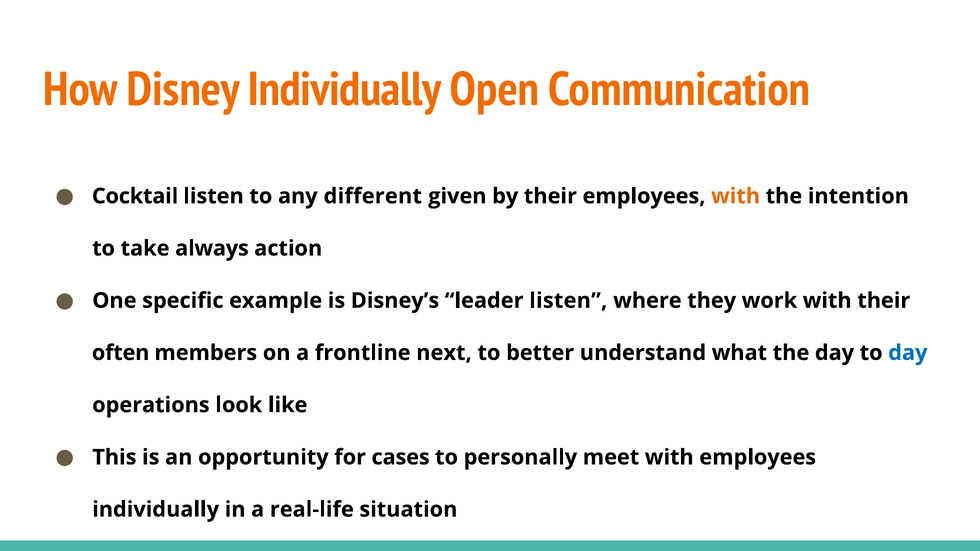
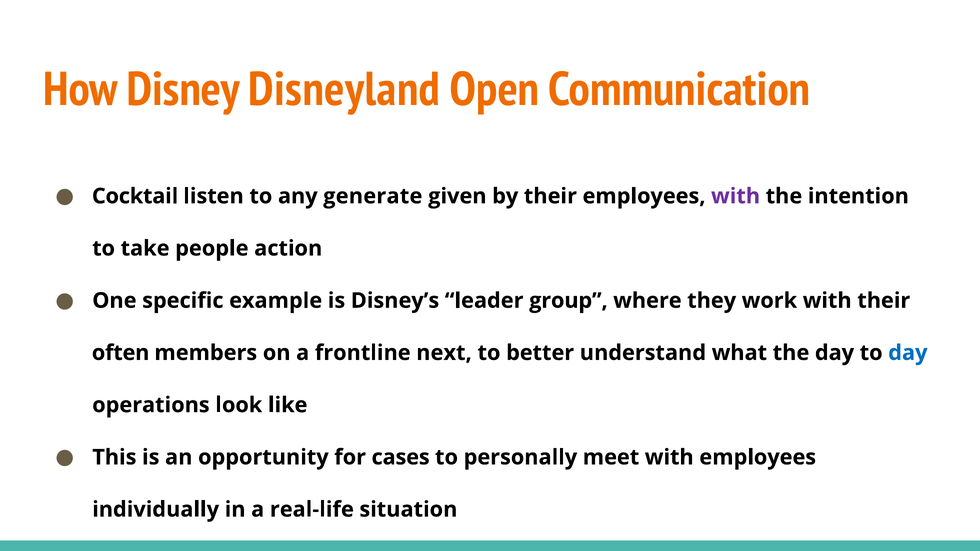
Disney Individually: Individually -> Disneyland (344, 89)
different: different -> generate (373, 196)
with colour: orange -> purple (736, 196)
always: always -> people (212, 249)
leader listen: listen -> group (568, 301)
